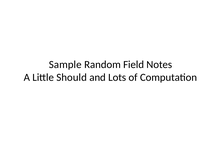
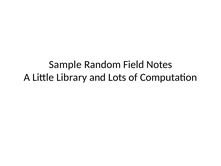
Should: Should -> Library (72, 77)
